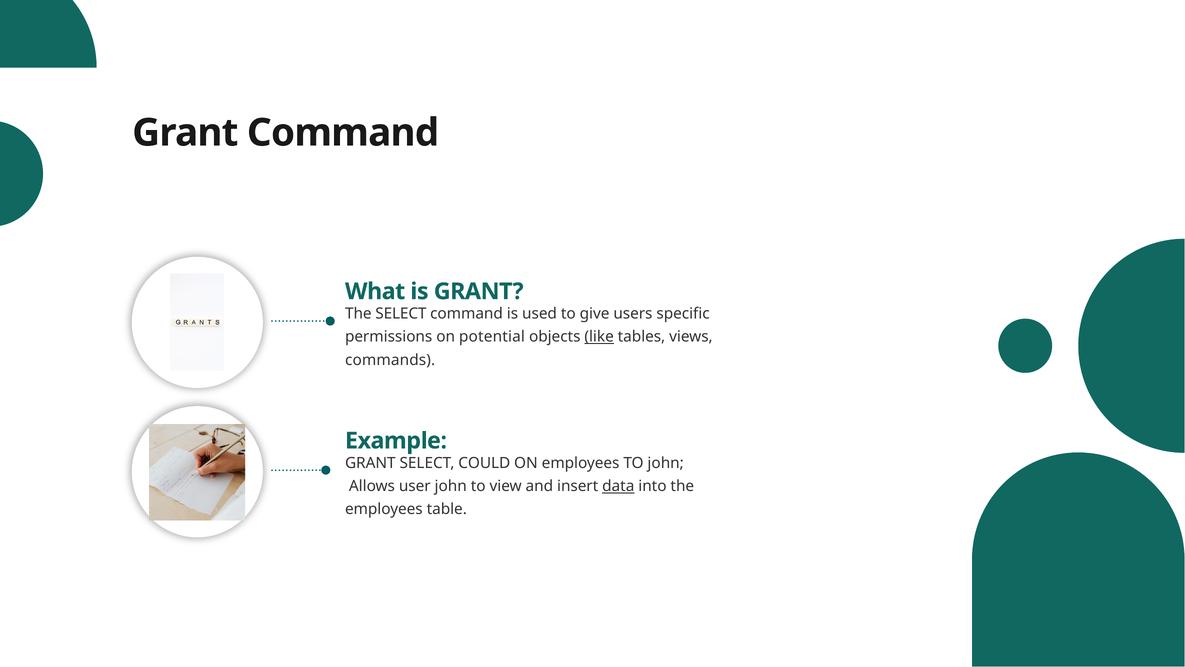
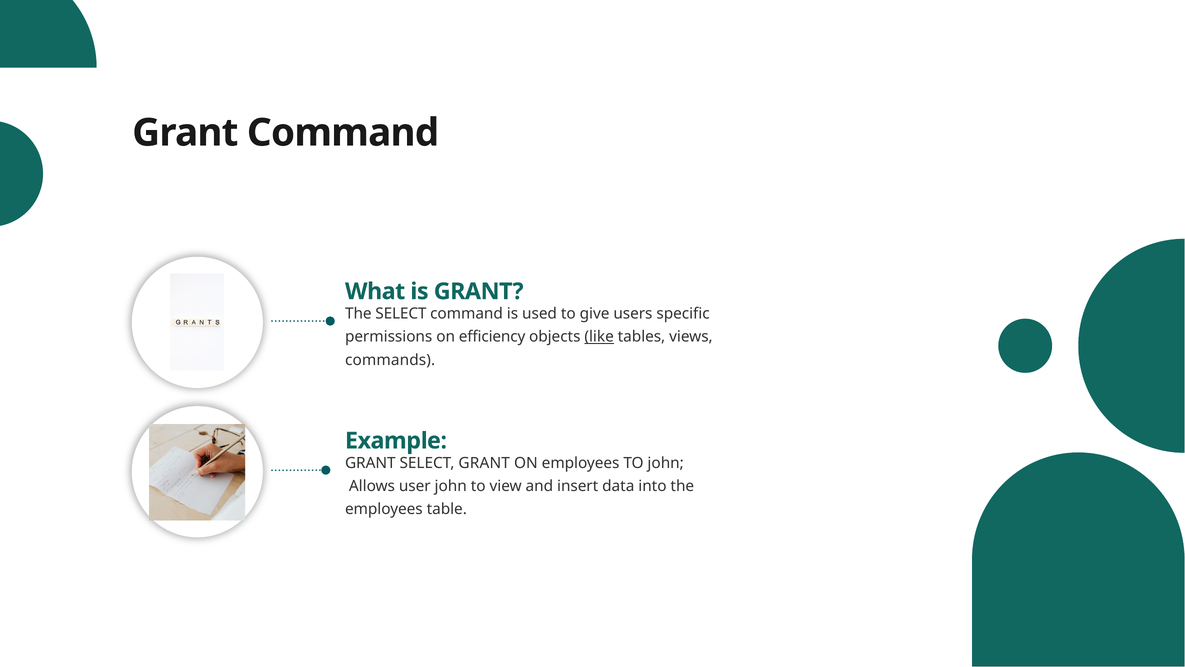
potential: potential -> efficiency (492, 337)
SELECT COULD: COULD -> GRANT (484, 463)
data underline: present -> none (618, 486)
